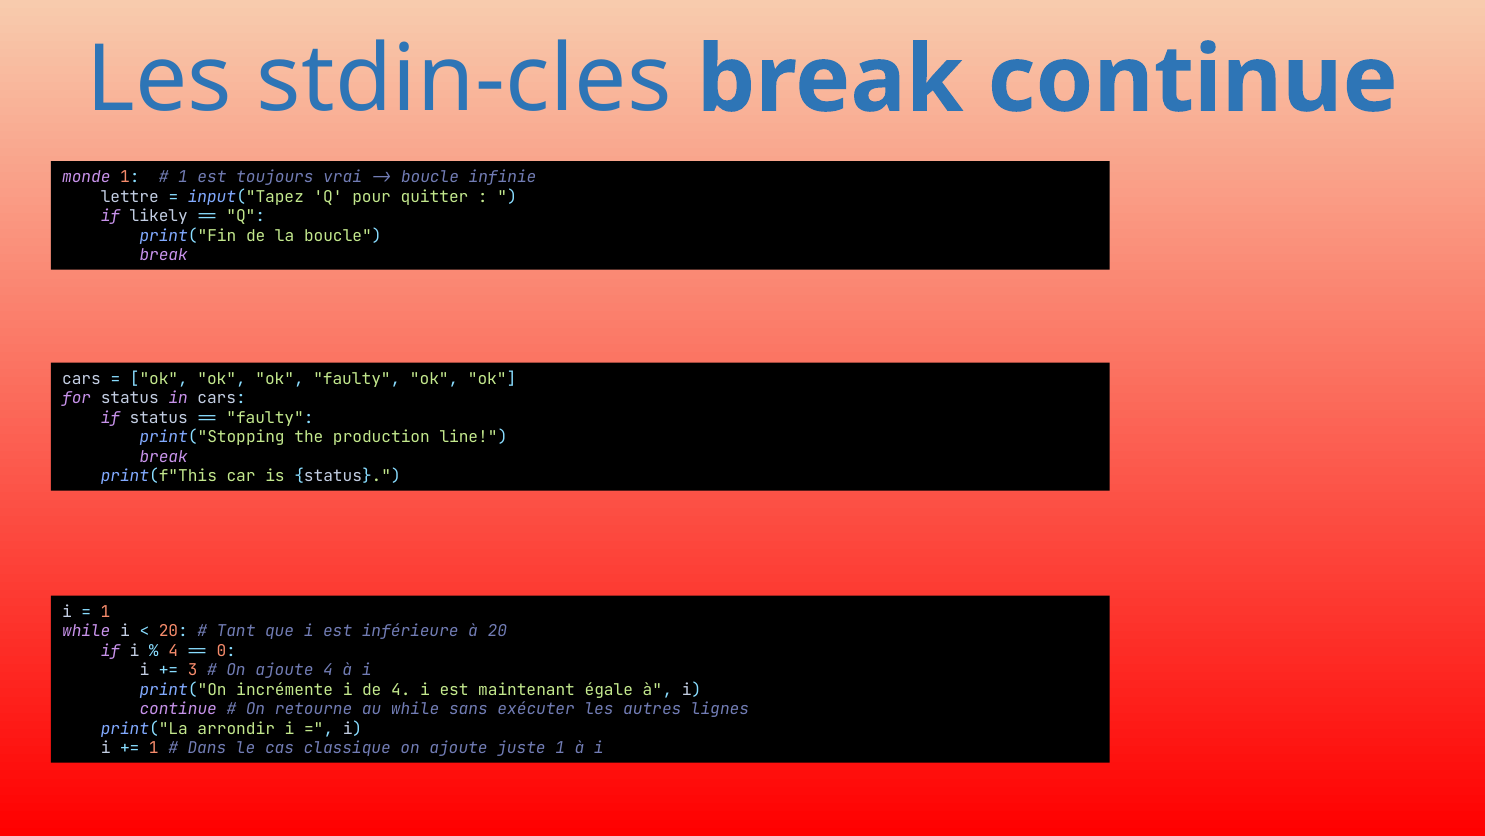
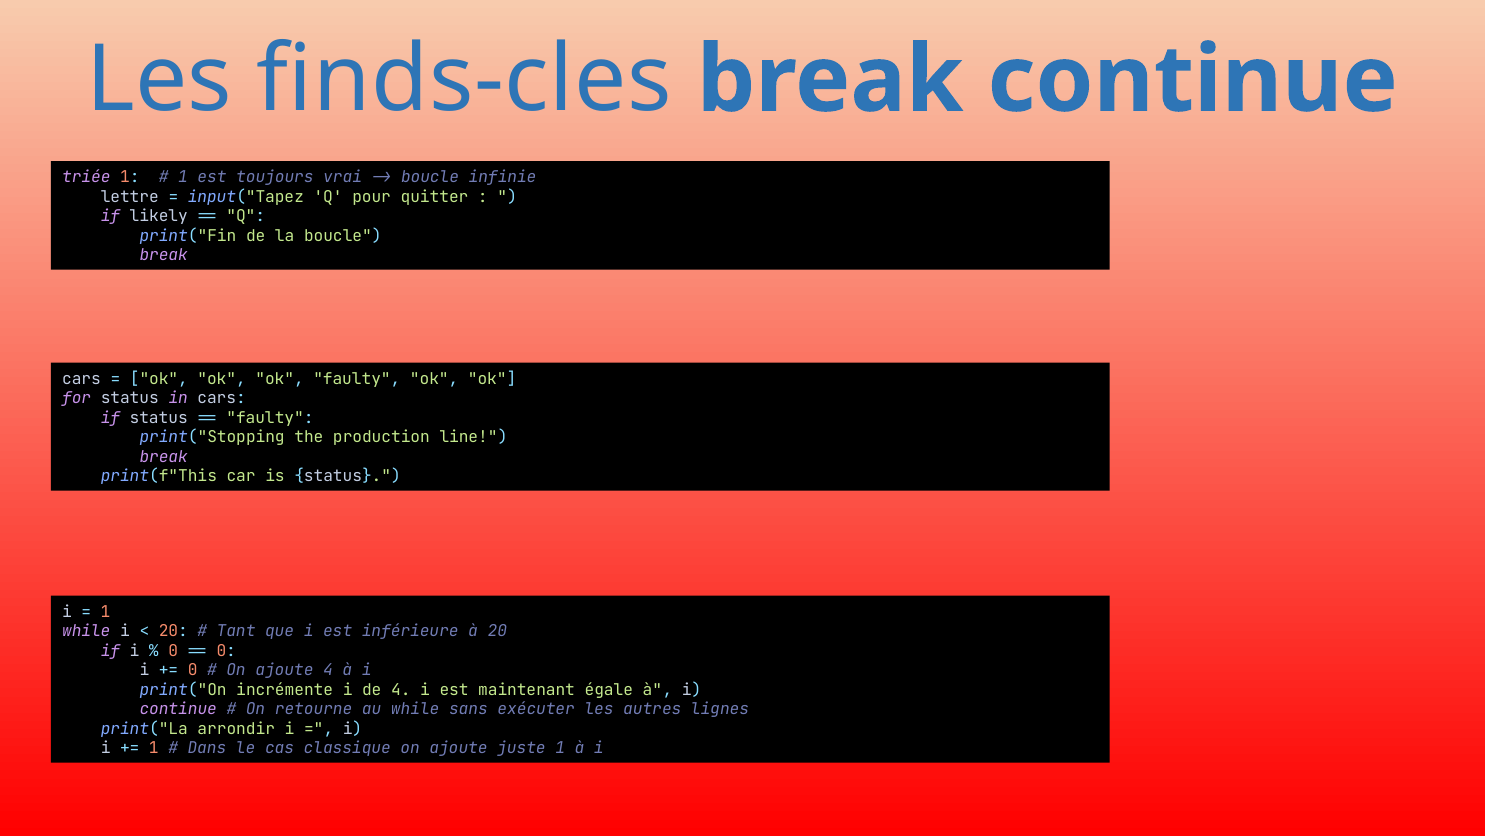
stdin-cles: stdin-cles -> finds-cles (464, 80)
monde: monde -> triée (86, 177)
4: 4 -> 0 (173, 651)
3: 3 -> 0 (193, 670)
